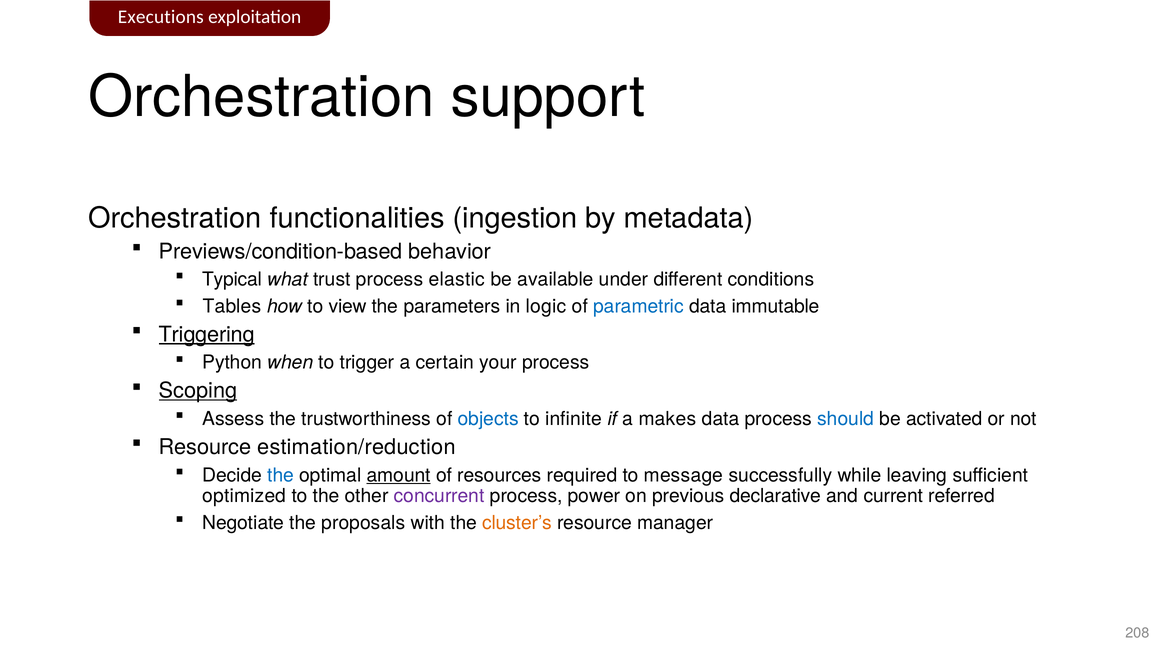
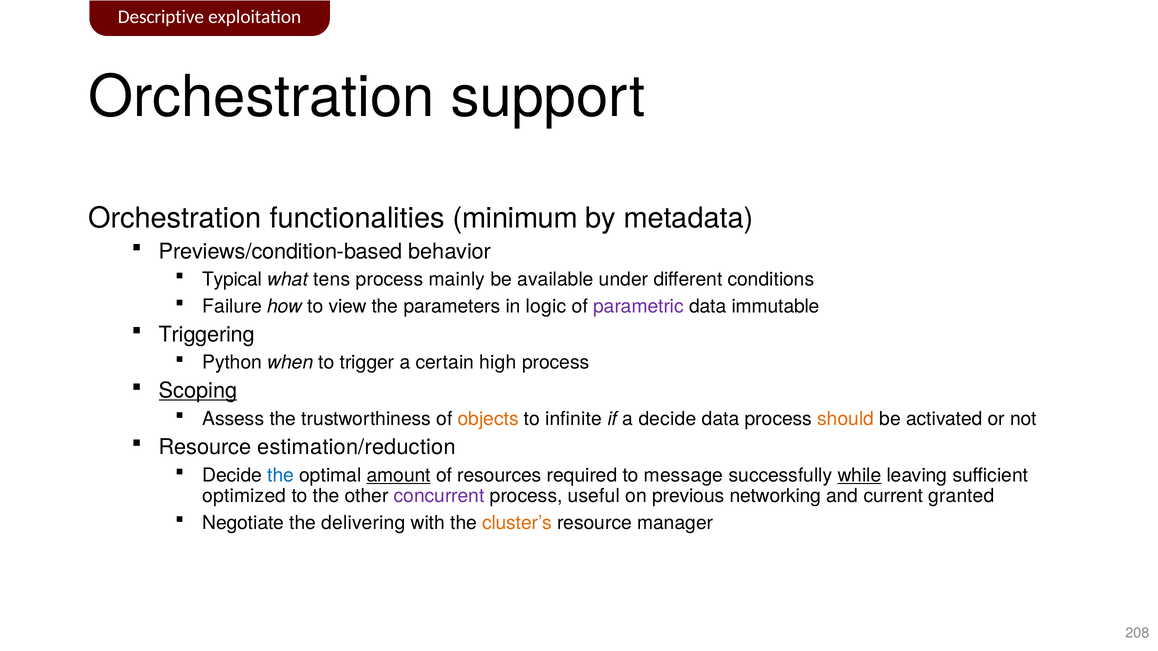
Executions: Executions -> Descriptive (161, 17)
ingestion: ingestion -> minimum (515, 218)
trust: trust -> tens (332, 280)
elastic: elastic -> mainly (457, 280)
Tables: Tables -> Failure (232, 306)
parametric colour: blue -> purple (639, 306)
Triggering underline: present -> none (207, 335)
your: your -> high (498, 363)
objects colour: blue -> orange (488, 419)
a makes: makes -> decide (667, 419)
should colour: blue -> orange (846, 419)
while underline: none -> present (860, 475)
power: power -> useful (594, 496)
declarative: declarative -> networking (775, 496)
referred: referred -> granted (961, 496)
proposals: proposals -> delivering (363, 523)
